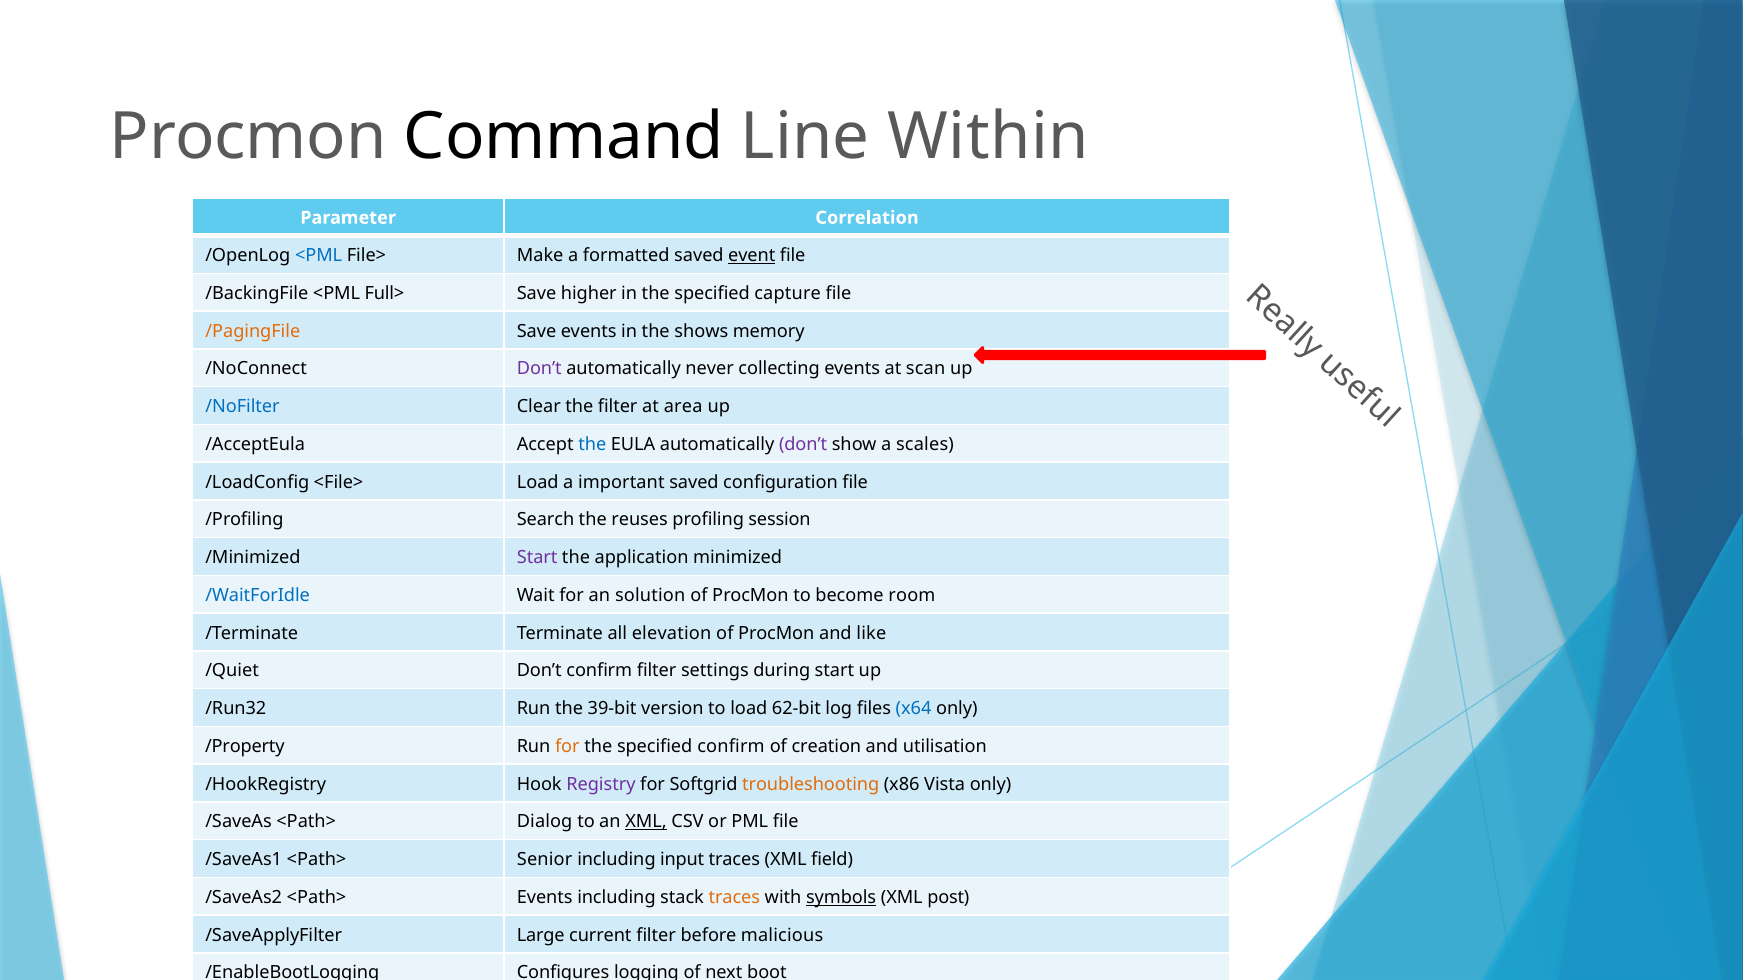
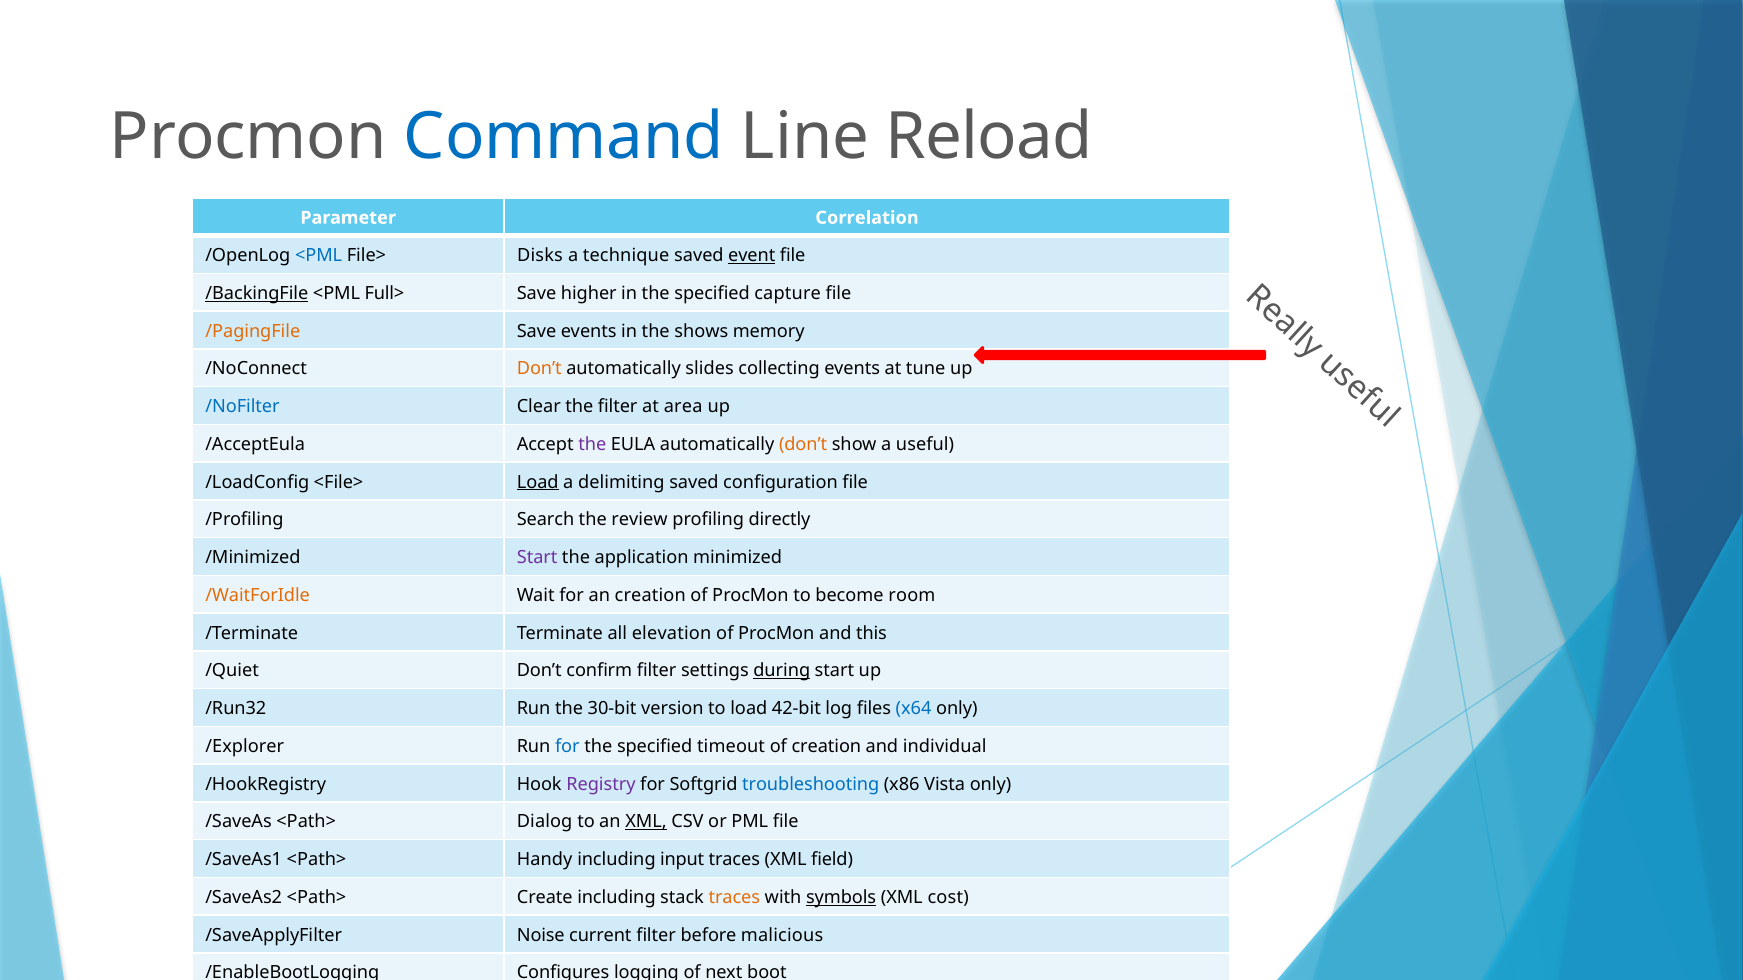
Command colour: black -> blue (564, 137)
Within: Within -> Reload (989, 137)
Make: Make -> Disks (540, 256)
formatted: formatted -> technique (626, 256)
/BackingFile underline: none -> present (257, 293)
Don’t colour: purple -> orange (539, 369)
never: never -> slides (710, 369)
scan: scan -> tune (926, 369)
the colour: blue -> purple (592, 444)
don’t colour: purple -> orange (803, 444)
scales: scales -> useful (925, 444)
Load underline: none -> present (538, 482)
important: important -> delimiting (621, 482)
reuses: reuses -> review (640, 520)
session: session -> directly (780, 520)
/WaitForIdle colour: blue -> orange (258, 596)
an solution: solution -> creation (650, 596)
like: like -> this (871, 633)
during underline: none -> present (782, 671)
39-bit: 39-bit -> 30-bit (612, 709)
62-bit: 62-bit -> 42-bit (796, 709)
/Property: /Property -> /Explorer (245, 747)
for colour: orange -> blue (567, 747)
specified confirm: confirm -> timeout (731, 747)
utilisation: utilisation -> individual (945, 747)
troubleshooting colour: orange -> blue (811, 784)
Senior: Senior -> Handy (545, 860)
<Path> Events: Events -> Create (545, 898)
post: post -> cost (948, 898)
Large: Large -> Noise (541, 936)
